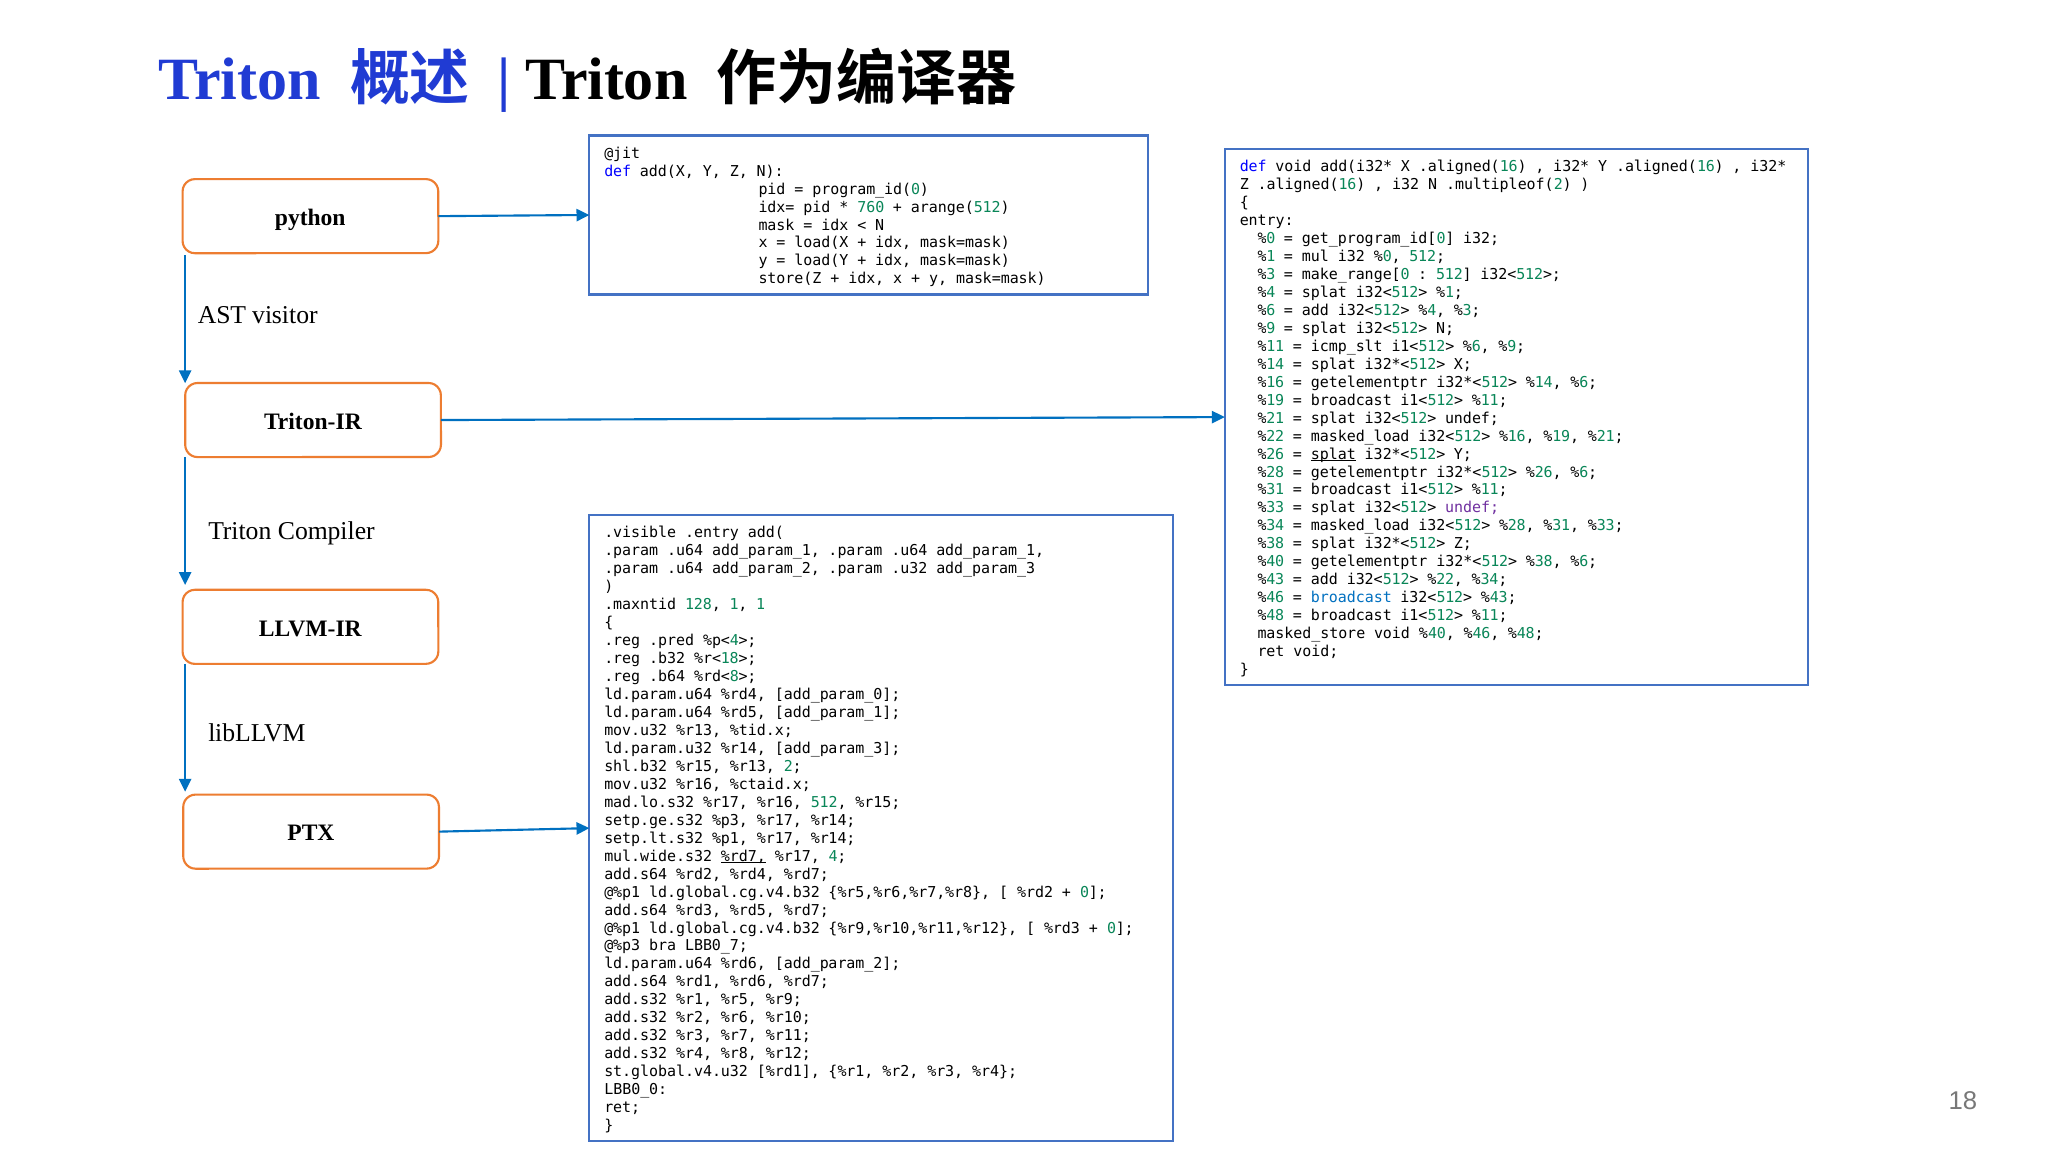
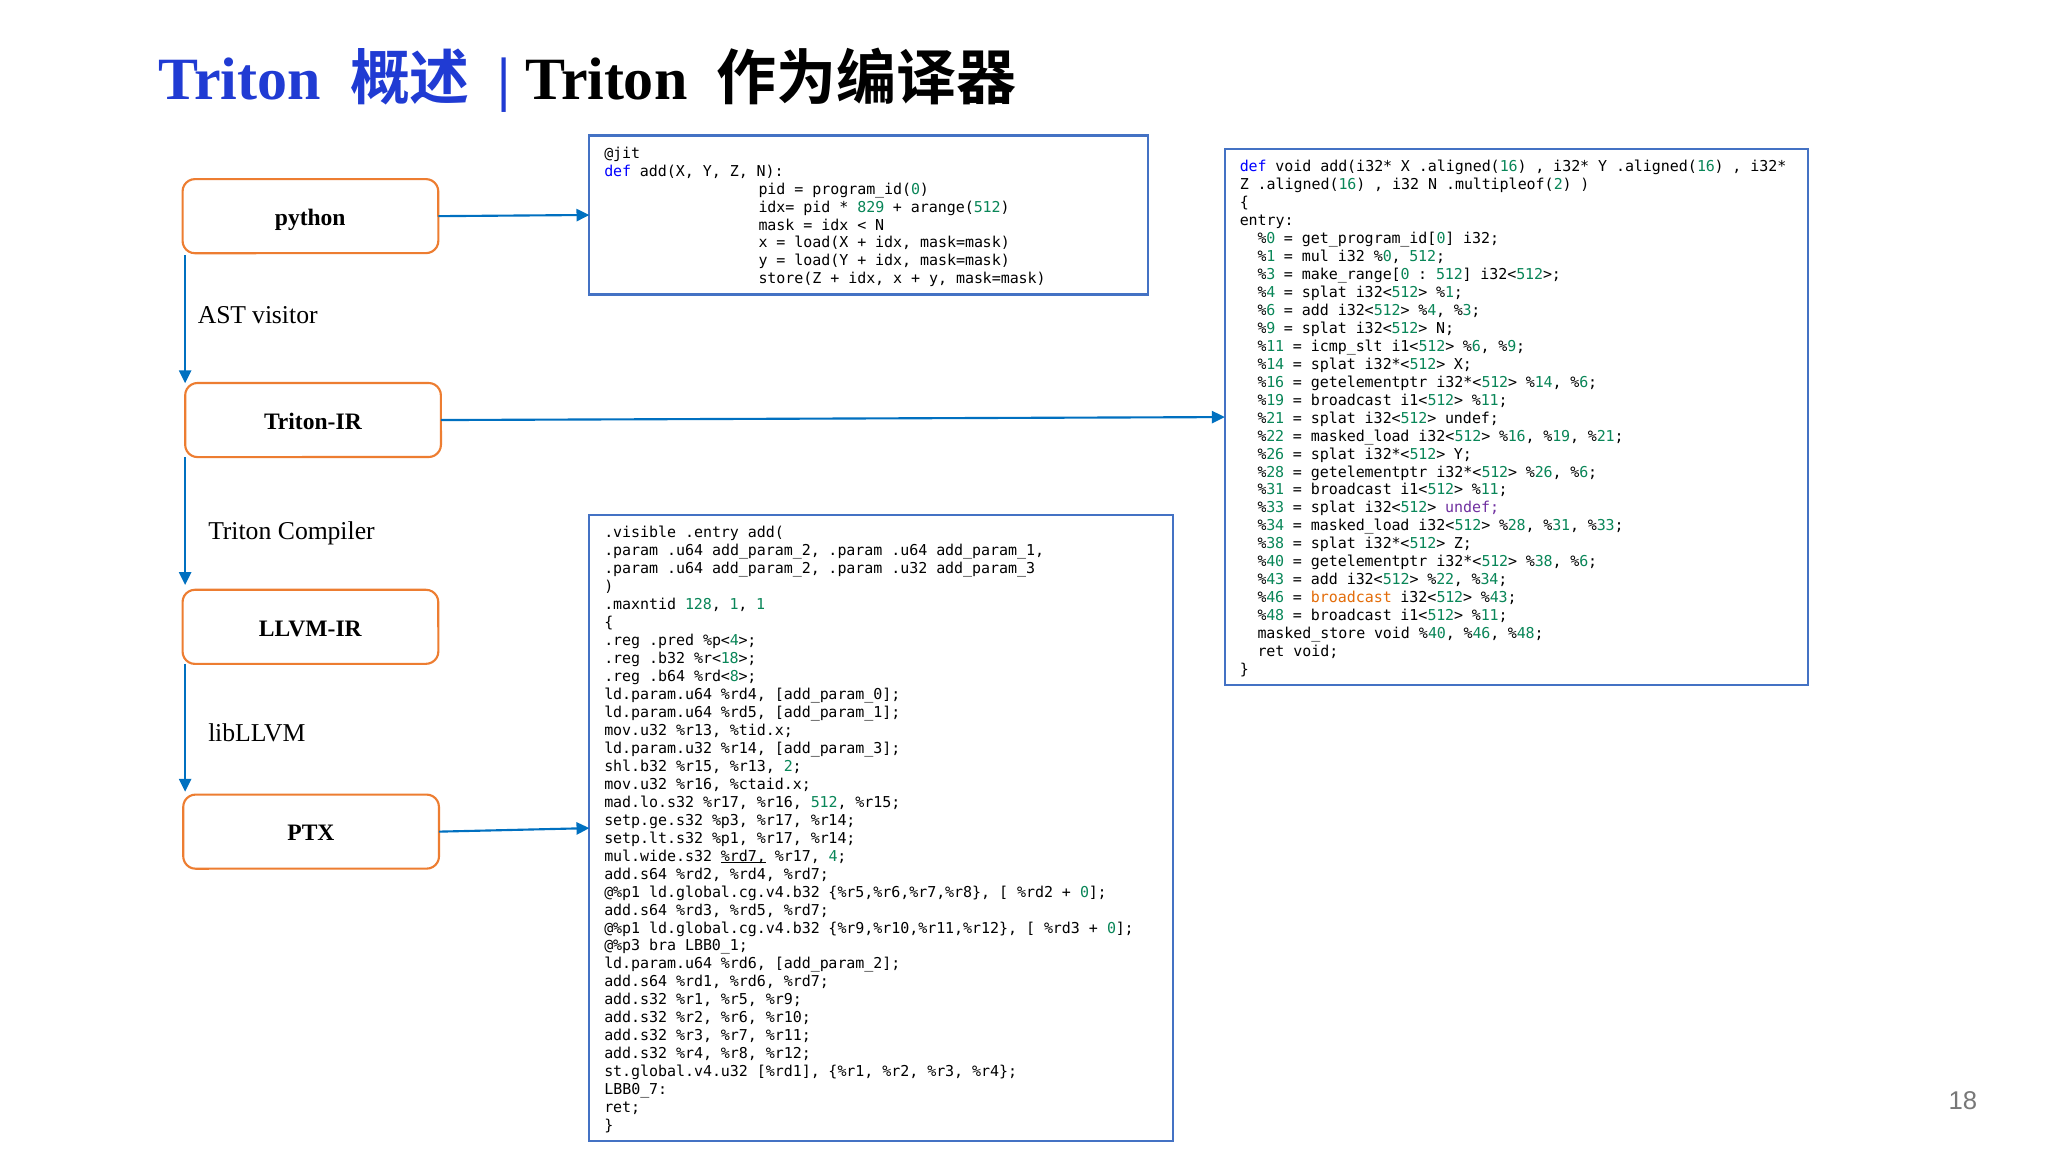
760: 760 -> 829 (871, 207)
splat underline: present -> none (1333, 454)
add_param_1: add_param_1 -> add_param_2 (766, 551)
broadcast colour: blue -> orange (1351, 598)
LBB0_7: LBB0_7 -> LBB0_1 (716, 946)
LBB0_0: LBB0_0 -> LBB0_7 (636, 1090)
